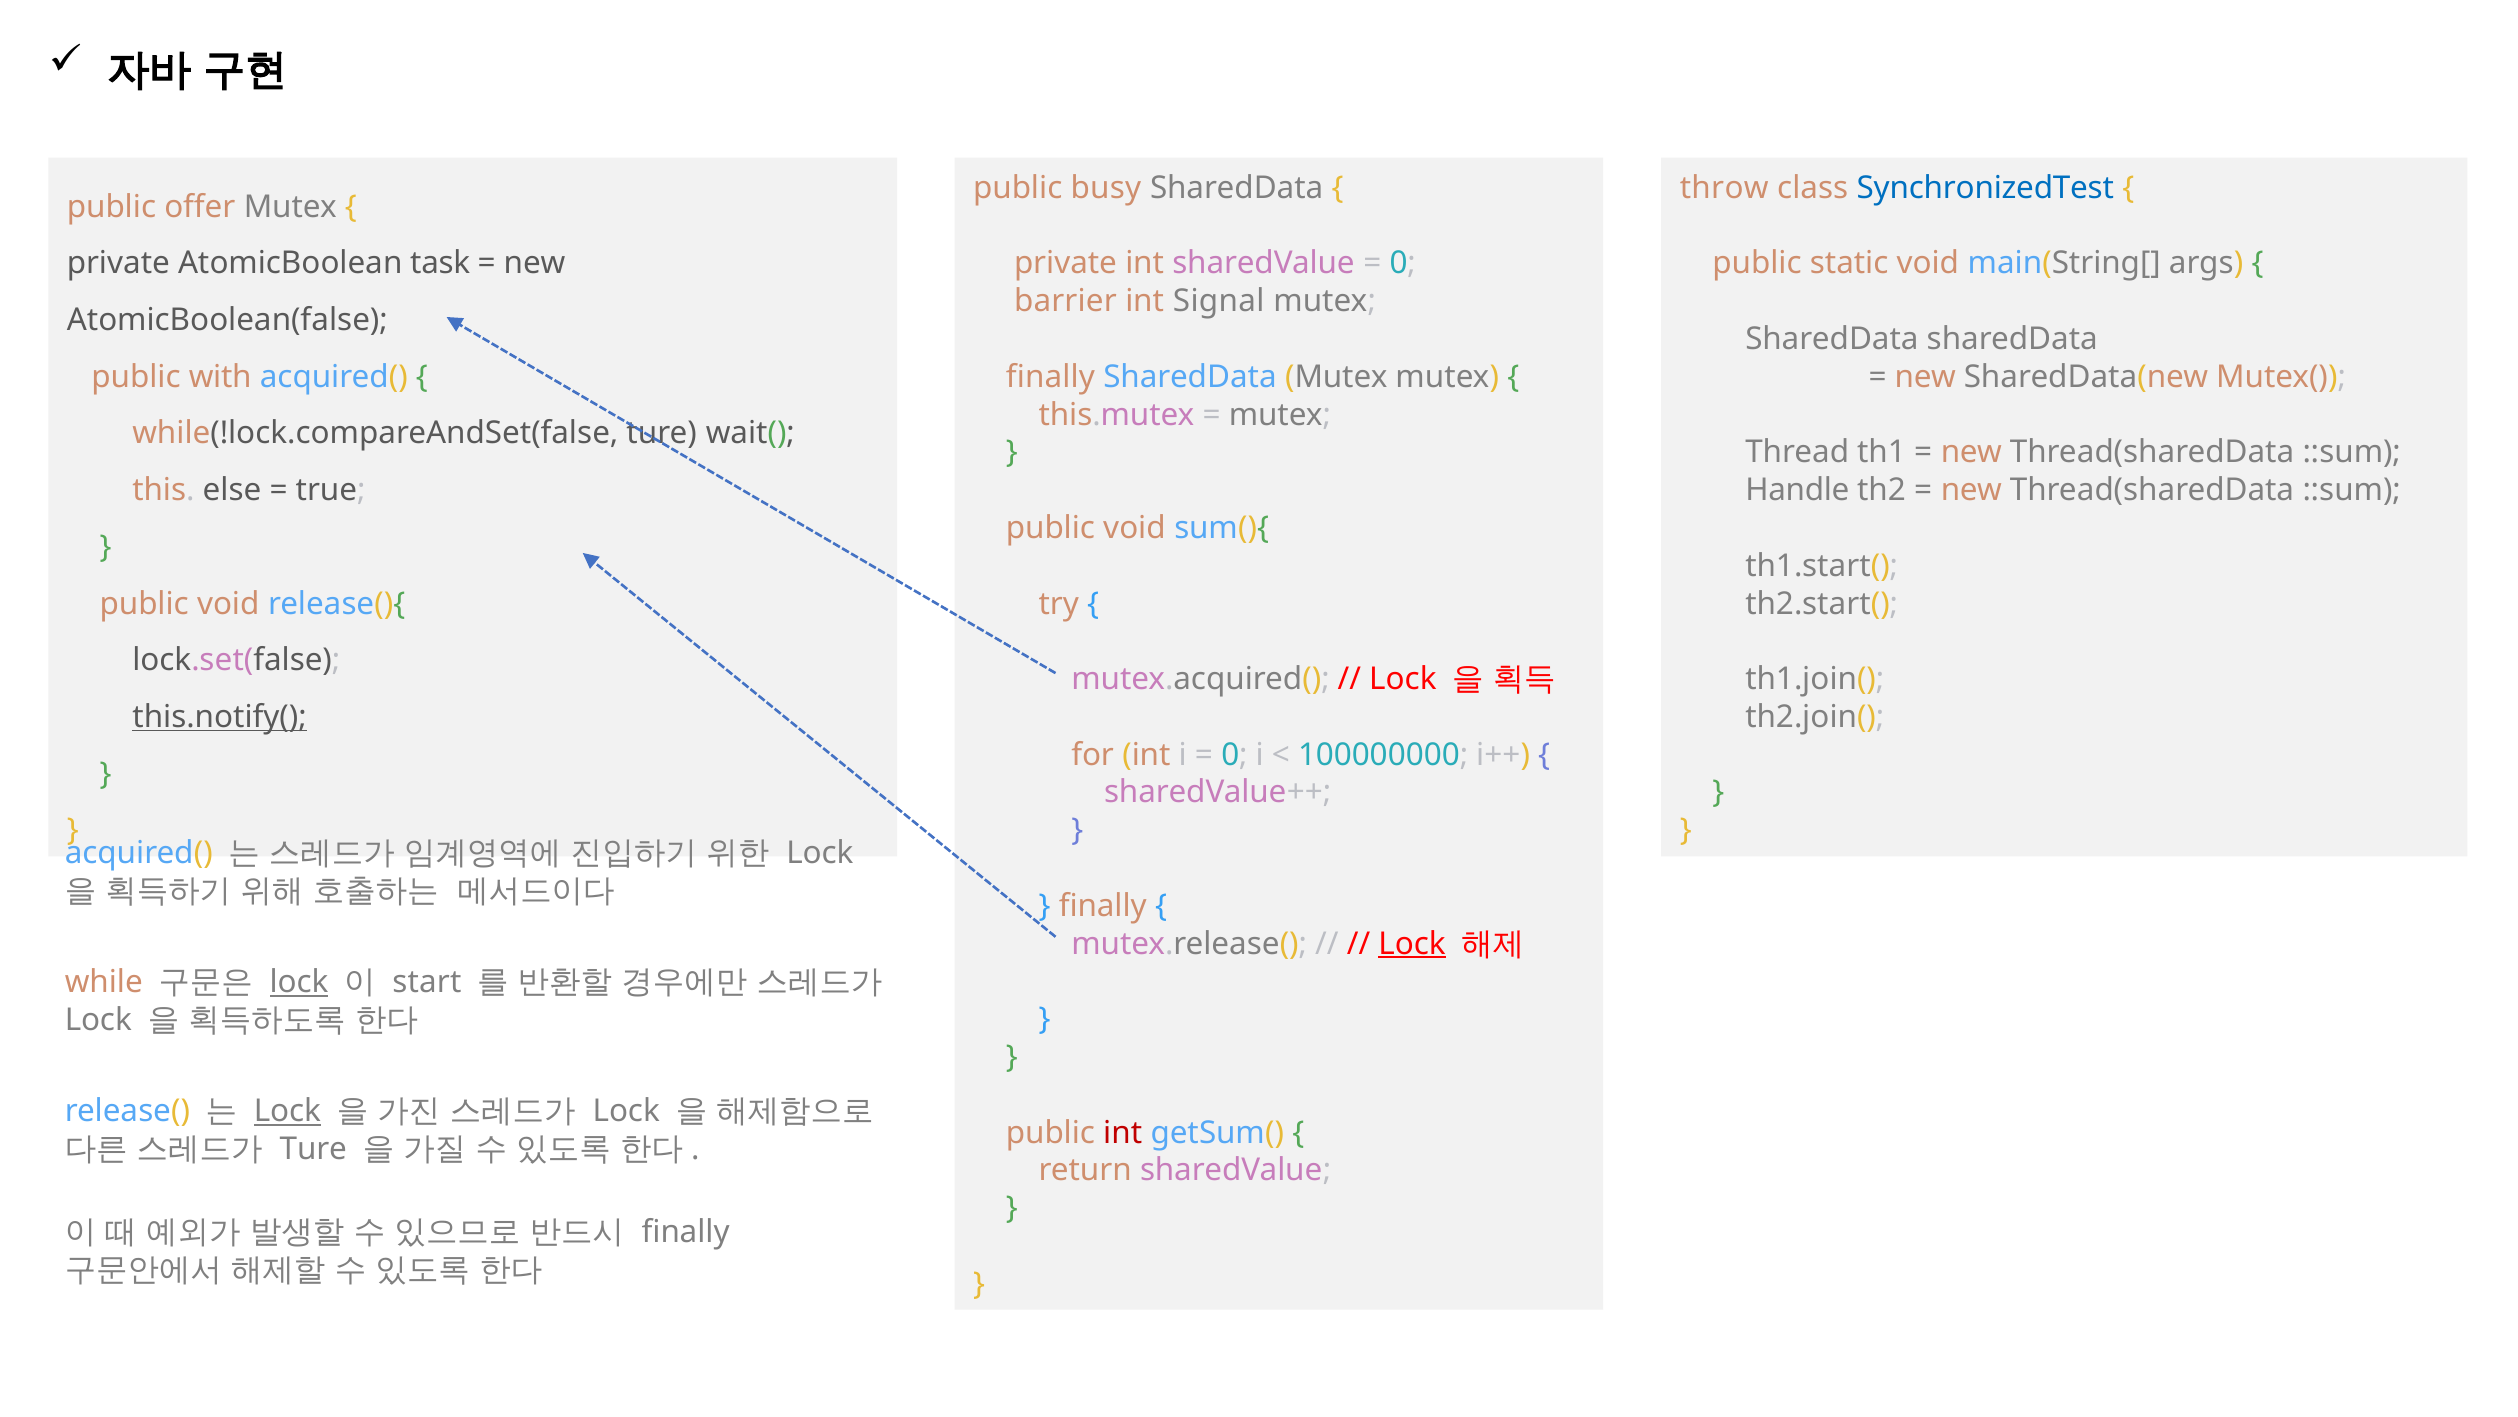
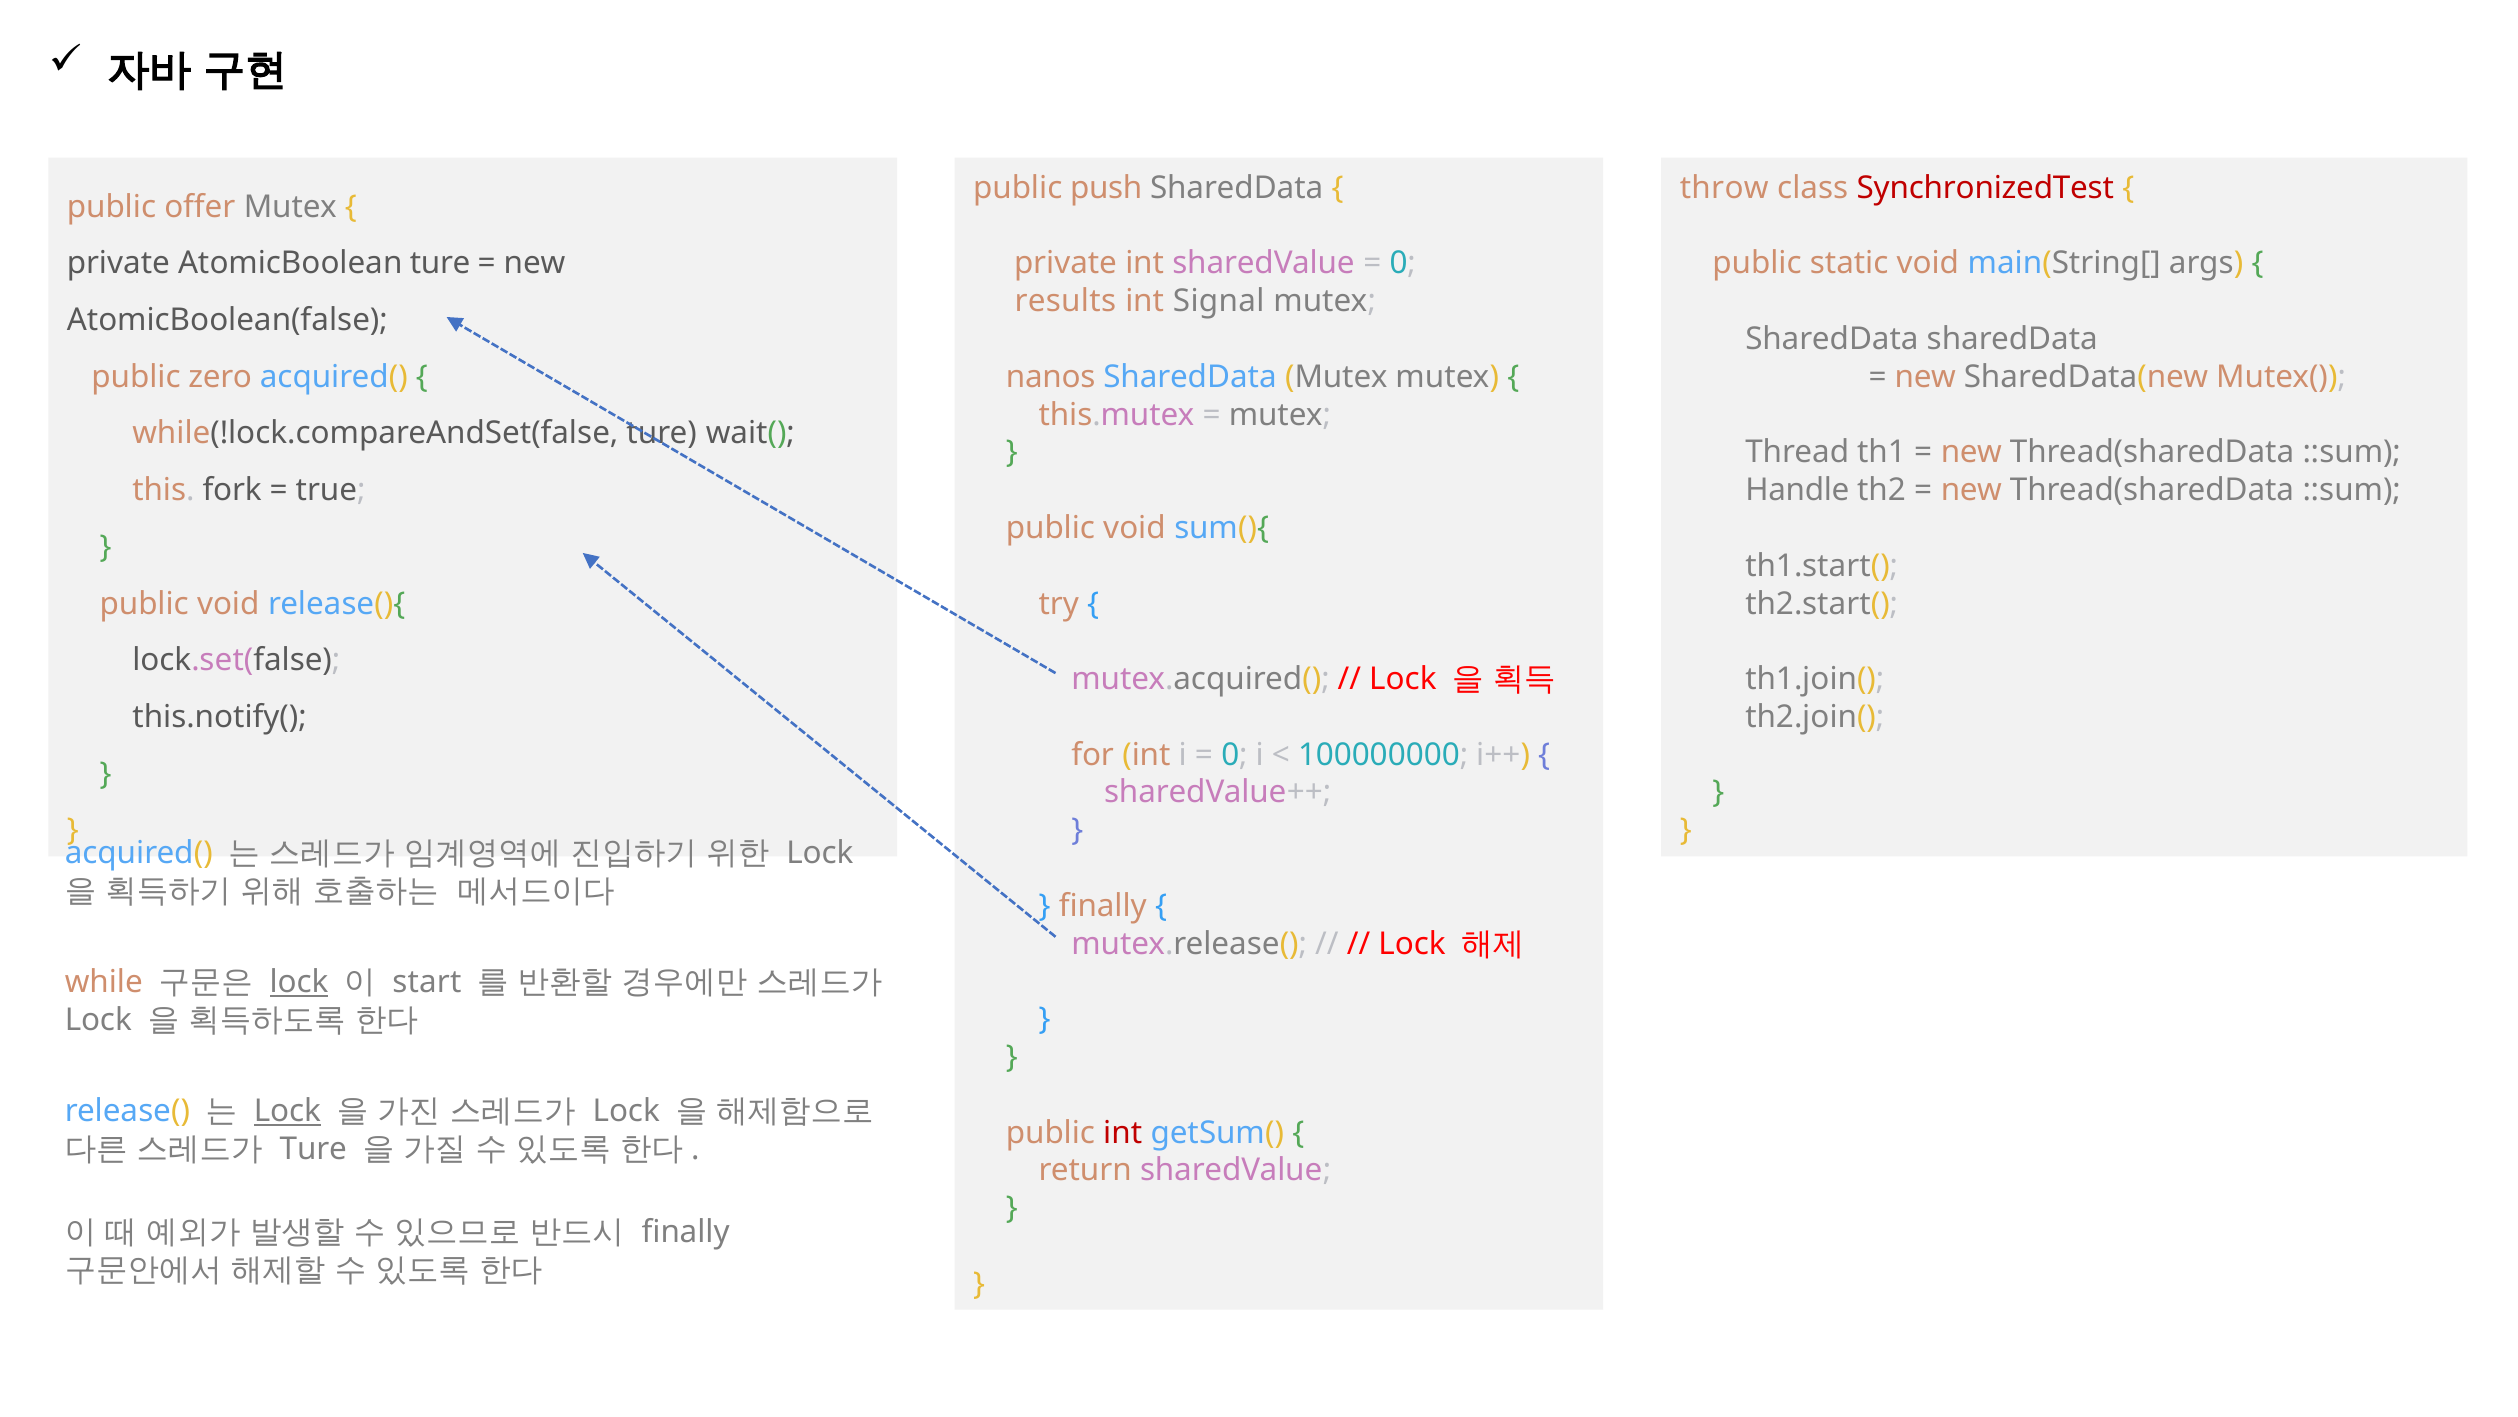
busy: busy -> push (1106, 188)
SynchronizedTest colour: blue -> red (1985, 188)
AtomicBoolean task: task -> ture (440, 263)
barrier: barrier -> results (1065, 301)
with: with -> zero (220, 377)
finally: finally -> nanos (1051, 377)
else: else -> fork (232, 490)
this.notify( underline: present -> none (220, 717)
Lock underline: present -> none (1412, 943)
